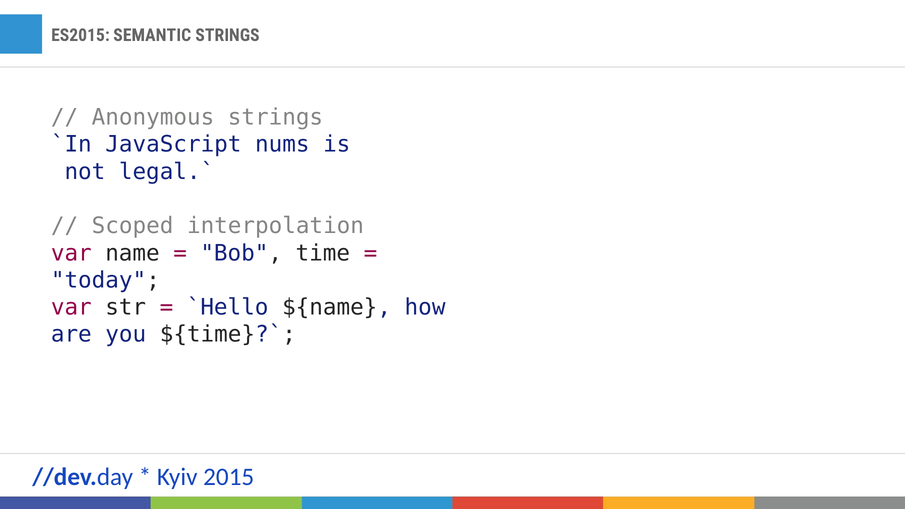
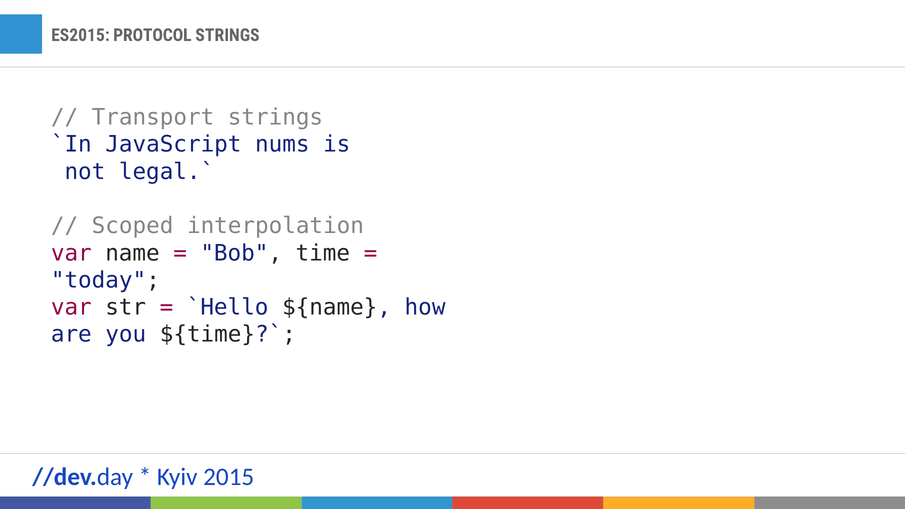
SEMANTIC: SEMANTIC -> PROTOCOL (152, 35)
Anonymous: Anonymous -> Transport (153, 117)
